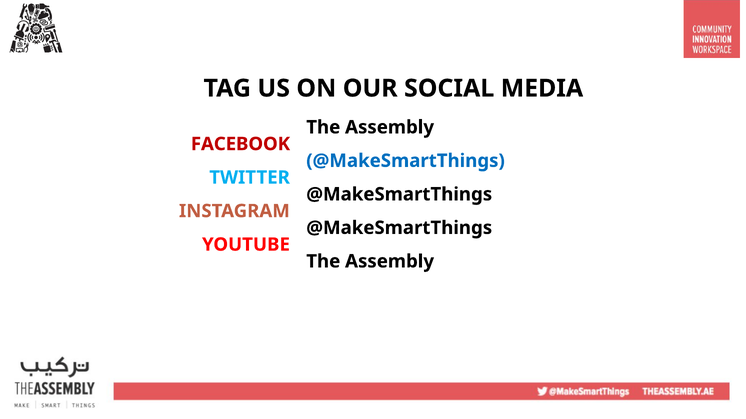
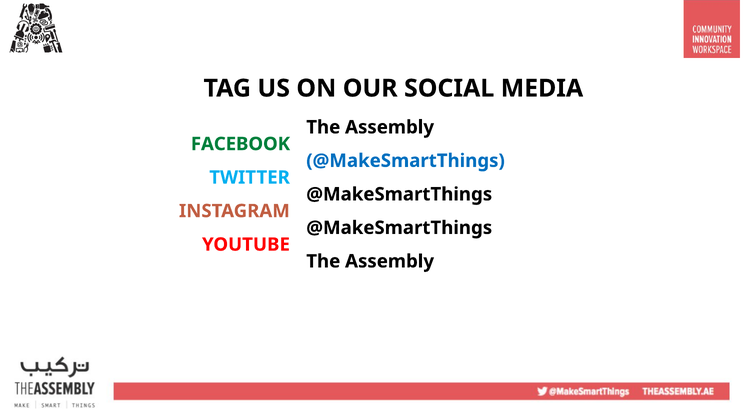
FACEBOOK colour: red -> green (240, 144)
